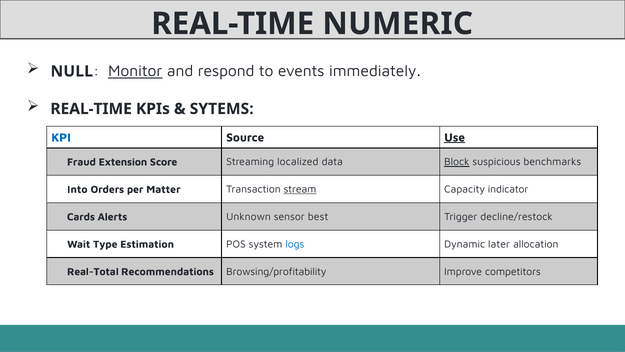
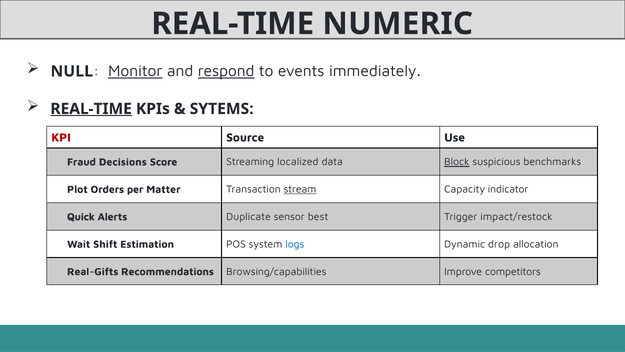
respond underline: none -> present (226, 71)
REAL-TIME underline: none -> present (91, 109)
KPI colour: blue -> red (61, 137)
Use underline: present -> none (455, 137)
Extension: Extension -> Decisions (123, 162)
Into: Into -> Plot (77, 189)
Cards: Cards -> Quick (81, 217)
Unknown: Unknown -> Duplicate (249, 217)
decline/restock: decline/restock -> impact/restock (517, 217)
Type: Type -> Shift (105, 244)
later: later -> drop (499, 244)
Real-Total: Real-Total -> Real-Gifts (93, 271)
Browsing/profitability: Browsing/profitability -> Browsing/capabilities (276, 271)
